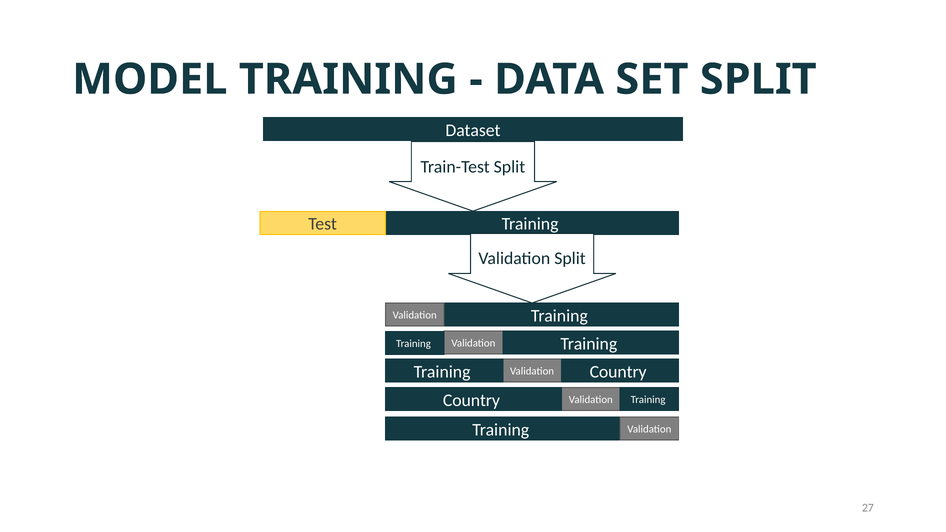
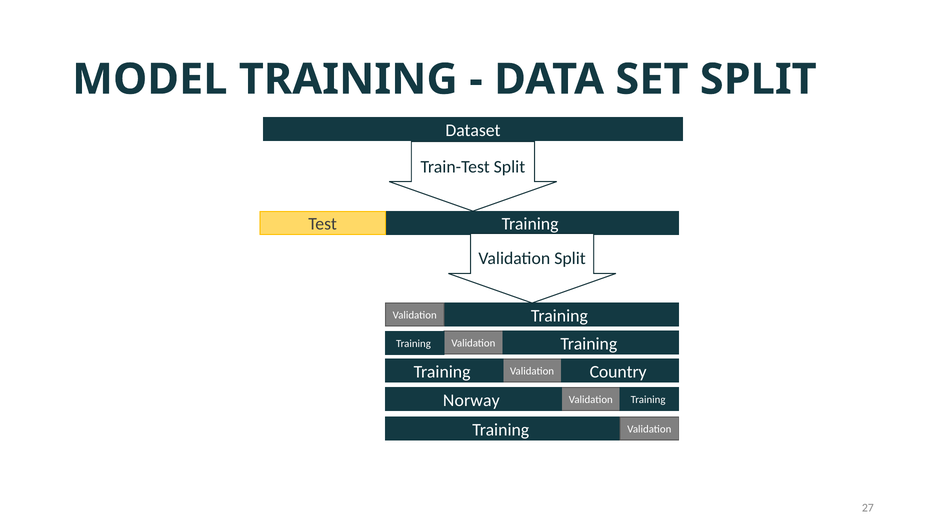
Country: Country -> Norway (471, 400)
